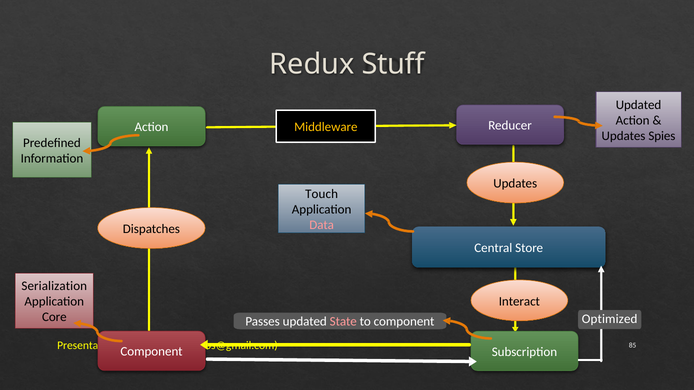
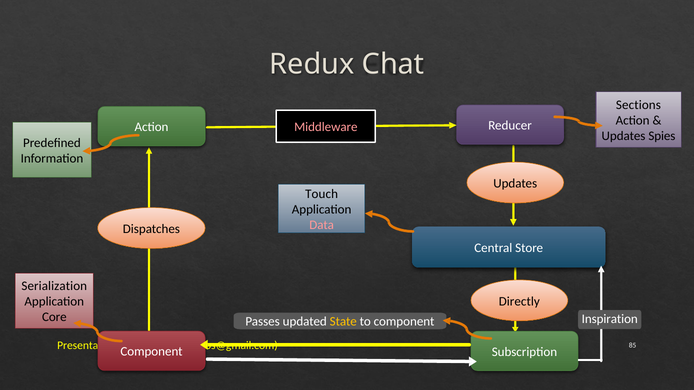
Stuff: Stuff -> Chat (393, 64)
Updated: Updated -> Sections (638, 105)
Middleware colour: yellow -> pink (326, 127)
Interact: Interact -> Directly (519, 302)
Optimized: Optimized -> Inspiration (610, 319)
State colour: pink -> yellow (343, 322)
